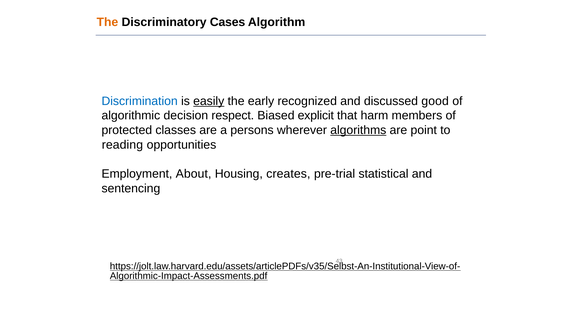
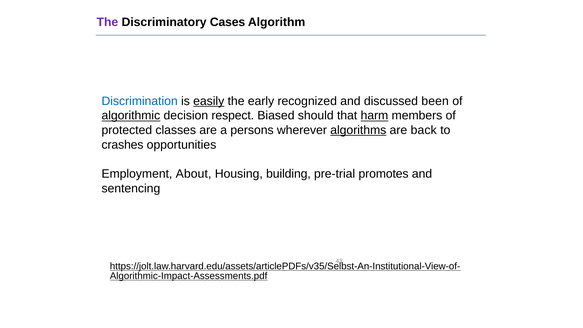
The colour: orange -> purple (107, 22)
good: good -> been (435, 101)
algorithmic underline: none -> present (131, 116)
explicit: explicit -> should (316, 116)
harm underline: none -> present (374, 116)
point: point -> back (424, 130)
reading: reading -> crashes (123, 145)
creates: creates -> building (288, 174)
statistical: statistical -> promotes (384, 174)
